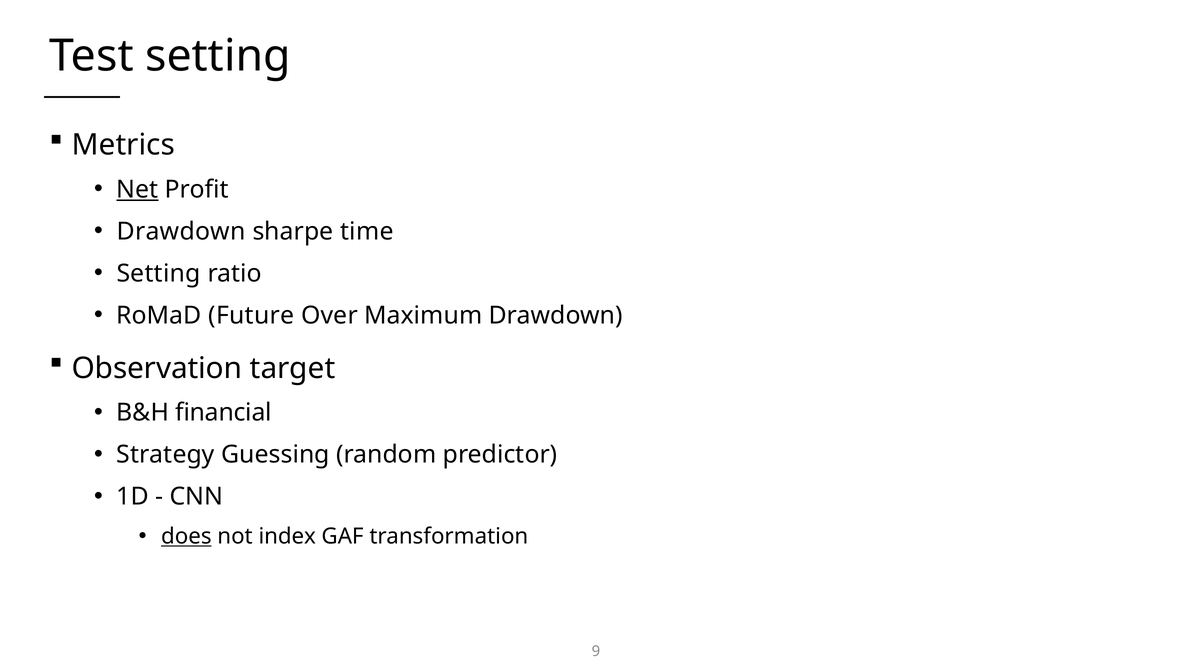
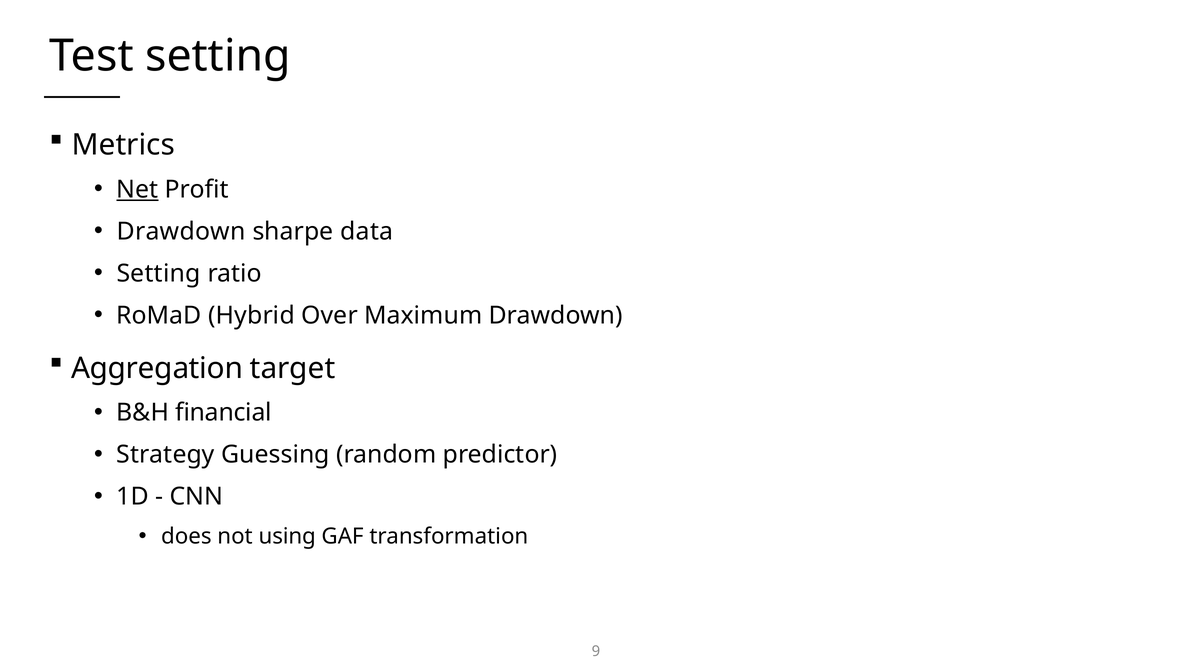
time: time -> data (367, 232)
Future: Future -> Hybrid (251, 316)
Observation: Observation -> Aggregation (157, 368)
does underline: present -> none (186, 537)
index: index -> using (287, 537)
